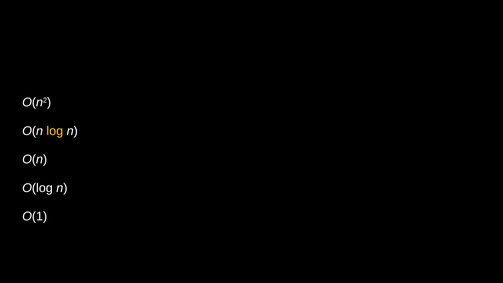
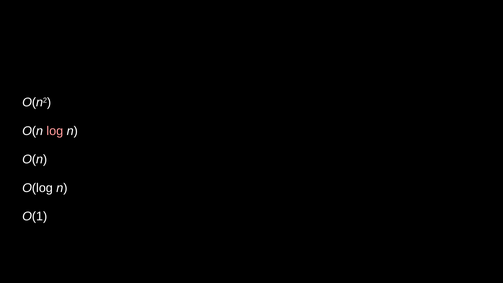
log colour: yellow -> pink (55, 131)
